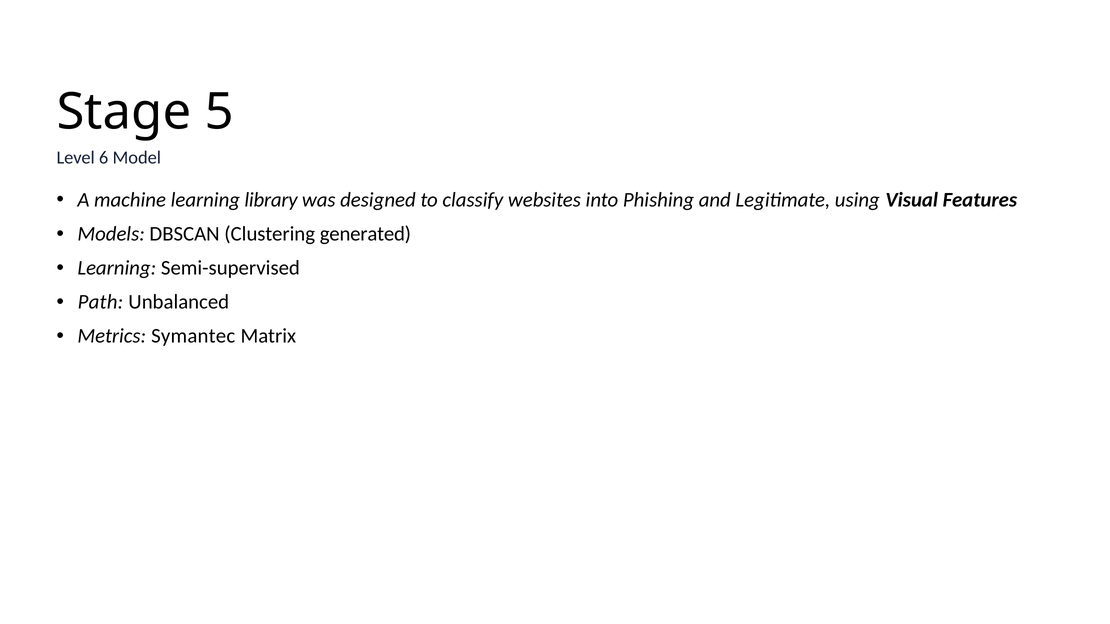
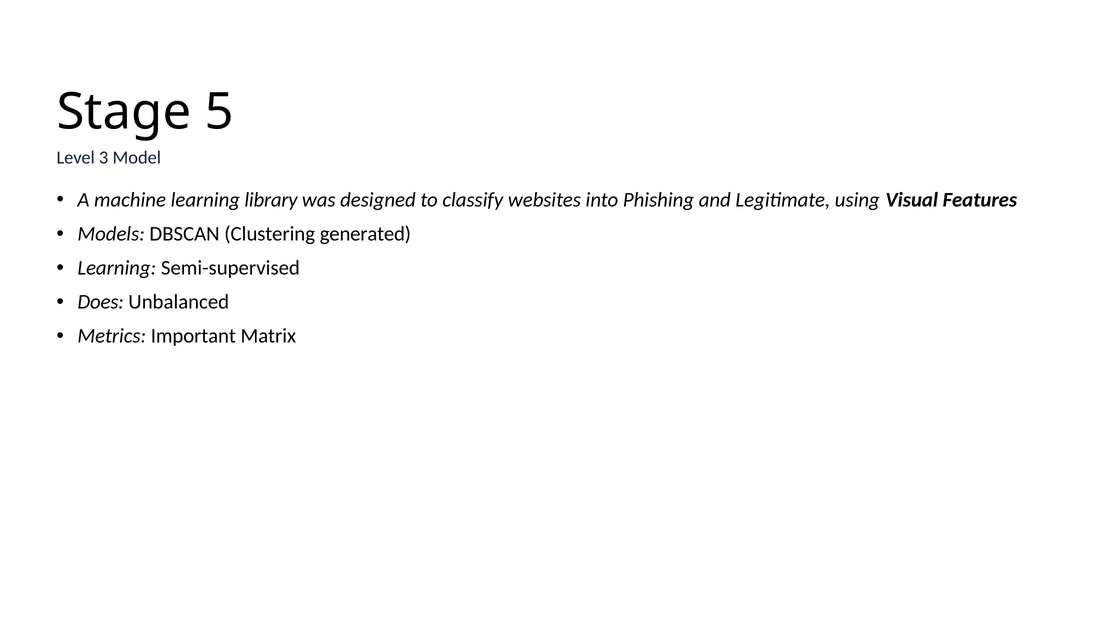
6: 6 -> 3 (104, 158)
Path: Path -> Does (101, 302)
Symantec: Symantec -> Important (193, 336)
